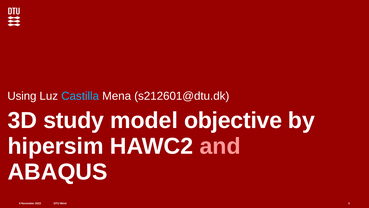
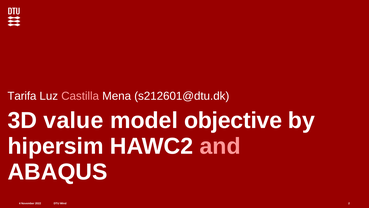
Using: Using -> Tarifa (22, 96)
Castilla colour: light blue -> pink (80, 96)
study: study -> value (73, 120)
